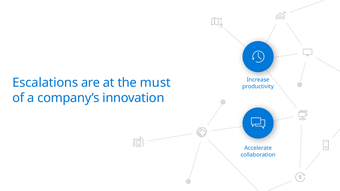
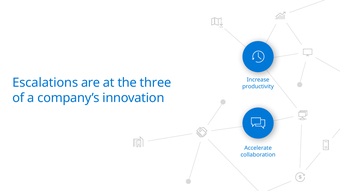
must: must -> three (156, 83)
